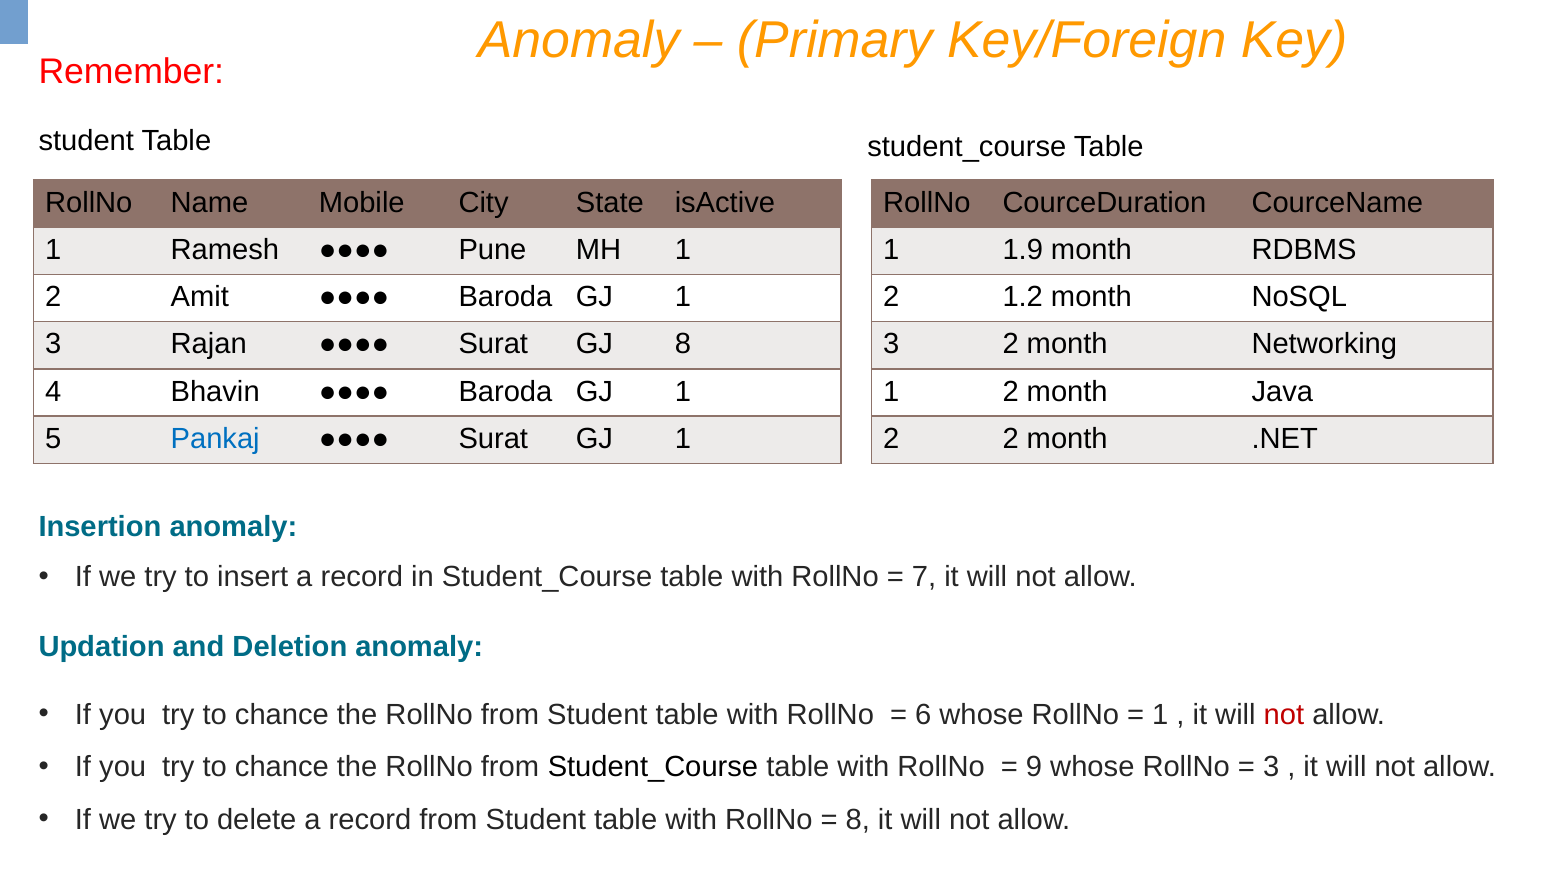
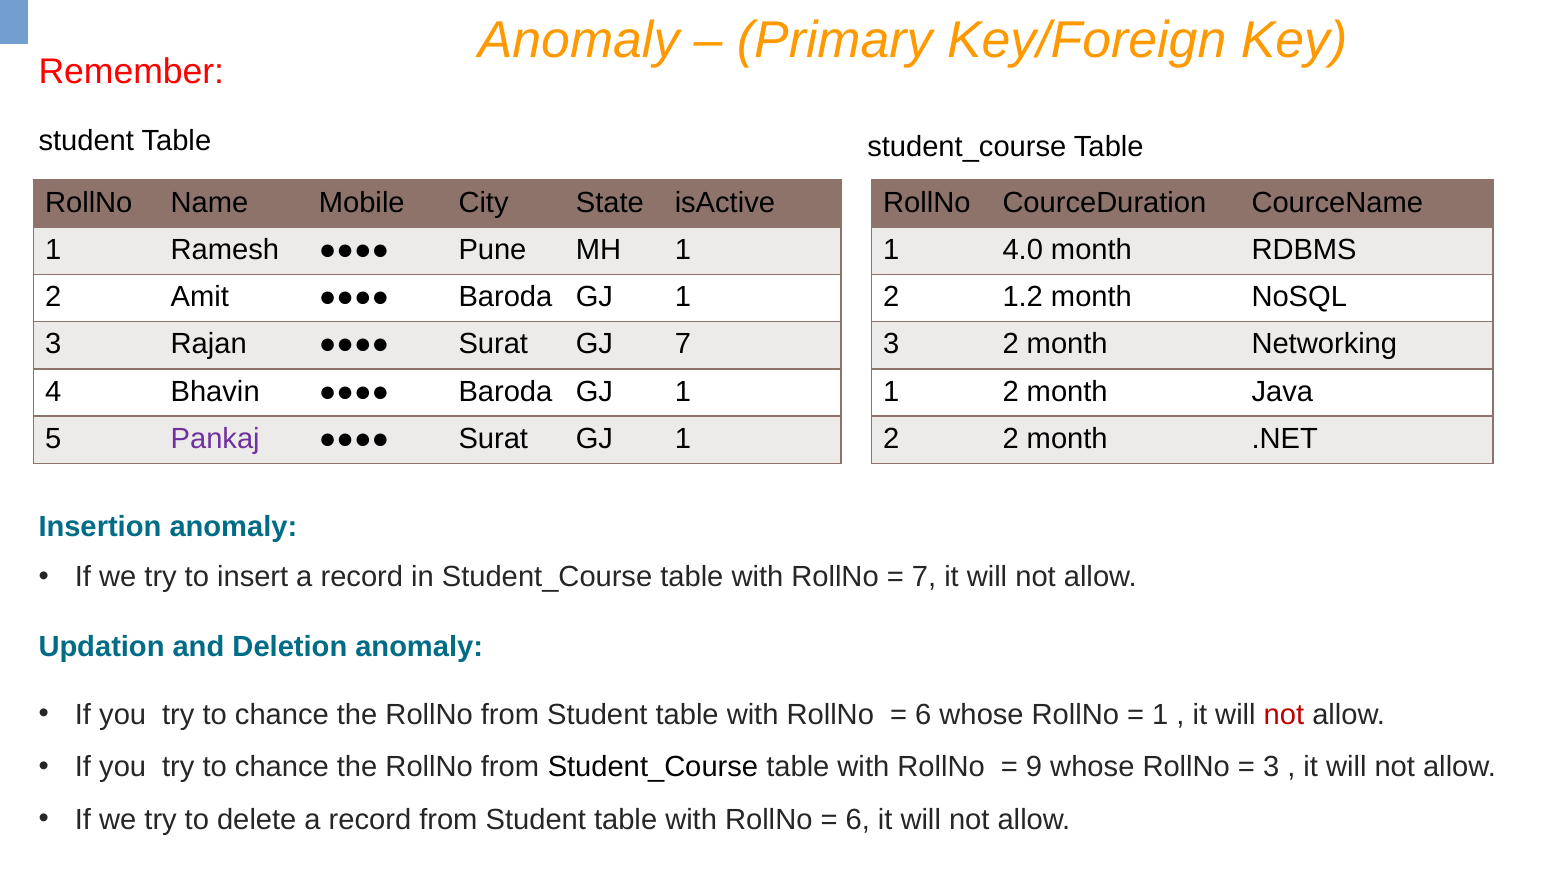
1.9: 1.9 -> 4.0 (1023, 250)
GJ 8: 8 -> 7 (683, 344)
Pankaj colour: blue -> purple (215, 439)
8: 8 -> 6 (858, 820)
